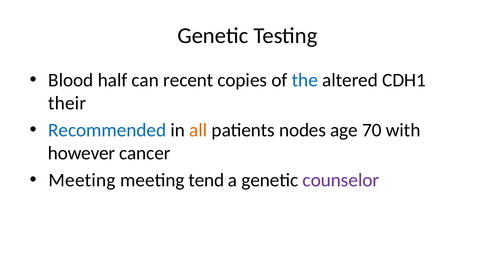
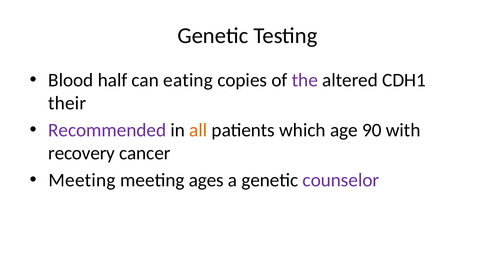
recent: recent -> eating (188, 80)
the colour: blue -> purple (305, 80)
Recommended colour: blue -> purple (107, 130)
nodes: nodes -> which (302, 130)
70: 70 -> 90 (372, 130)
however: however -> recovery (82, 154)
tend: tend -> ages (206, 181)
